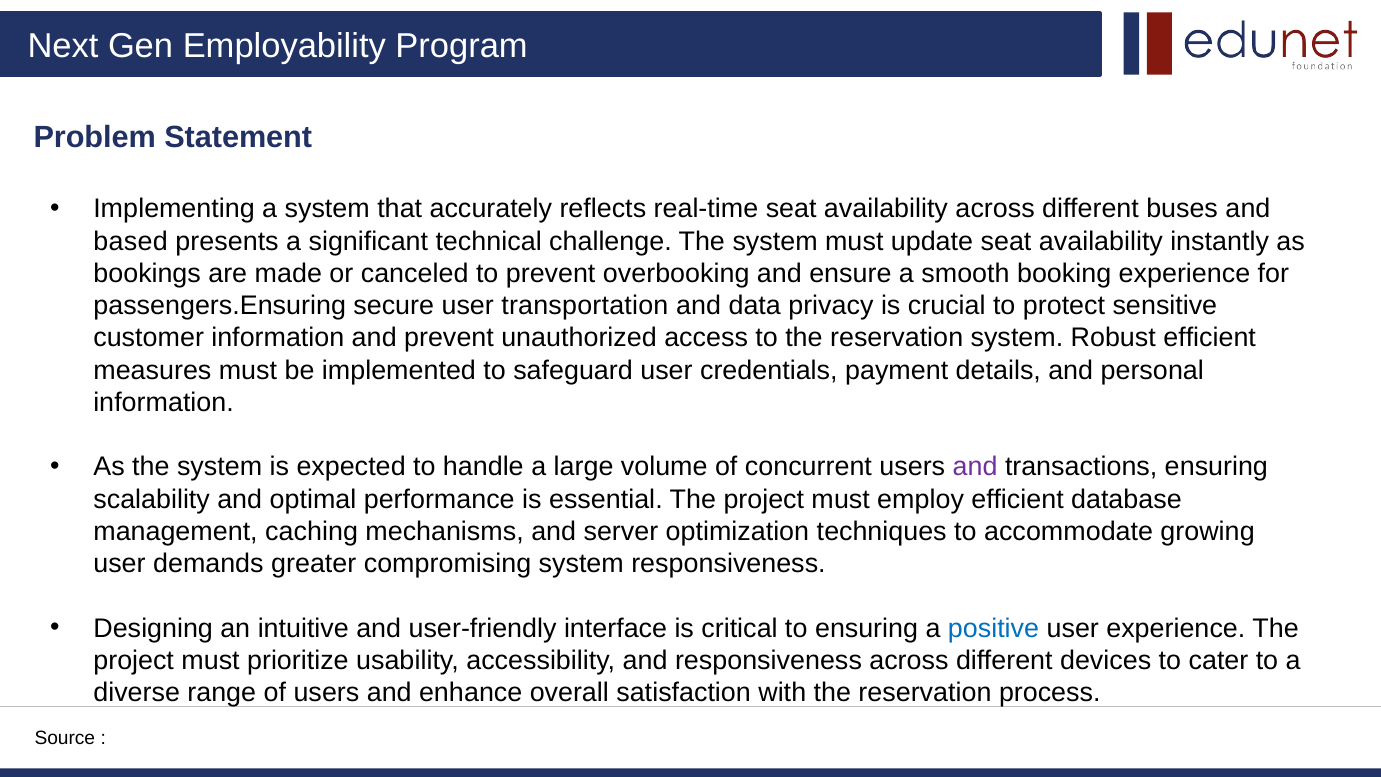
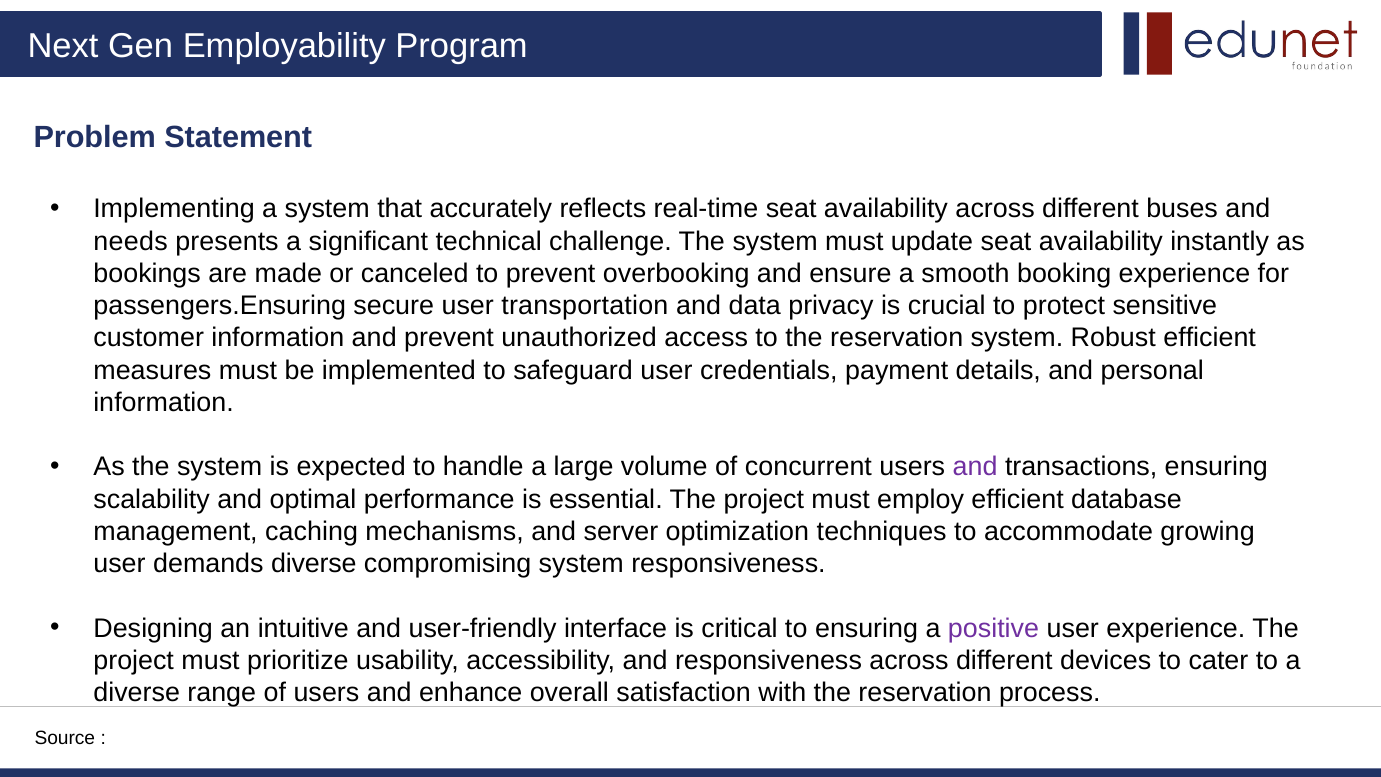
based: based -> needs (131, 241)
demands greater: greater -> diverse (314, 564)
positive colour: blue -> purple (994, 628)
